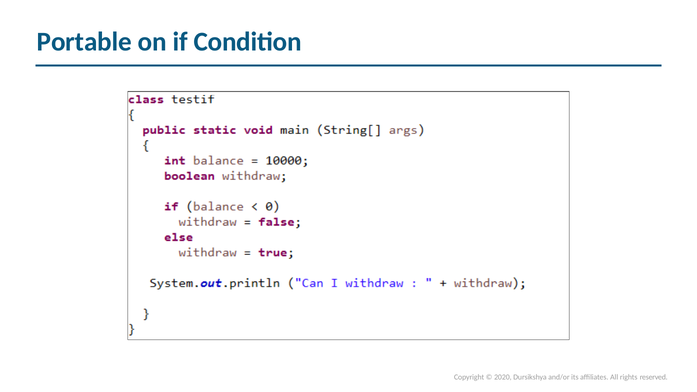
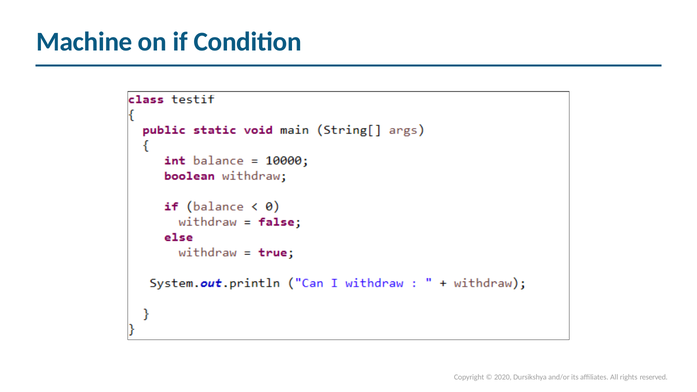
Portable: Portable -> Machine (84, 42)
